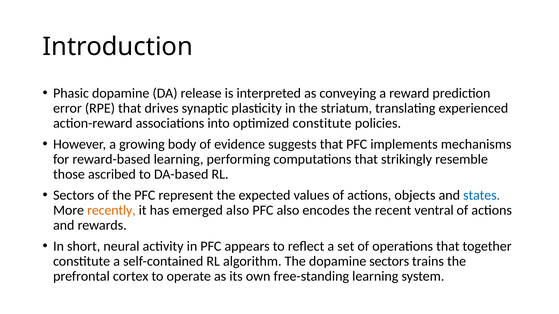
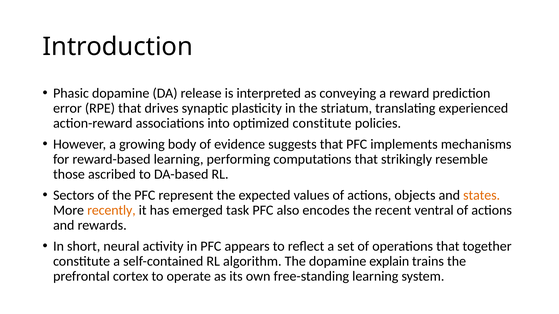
states colour: blue -> orange (482, 195)
emerged also: also -> task (238, 211)
dopamine sectors: sectors -> explain (389, 262)
